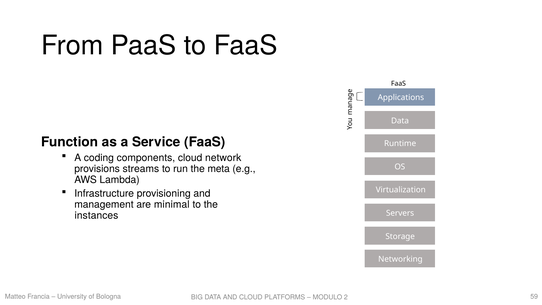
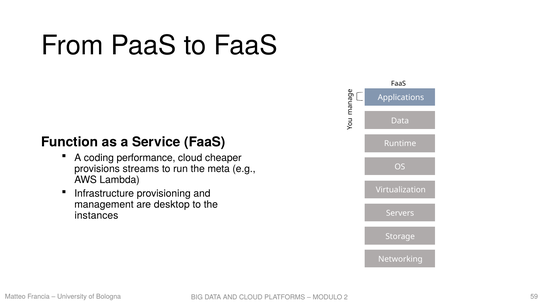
components: components -> performance (146, 158)
network: network -> cheaper (223, 158)
minimal: minimal -> desktop (172, 204)
